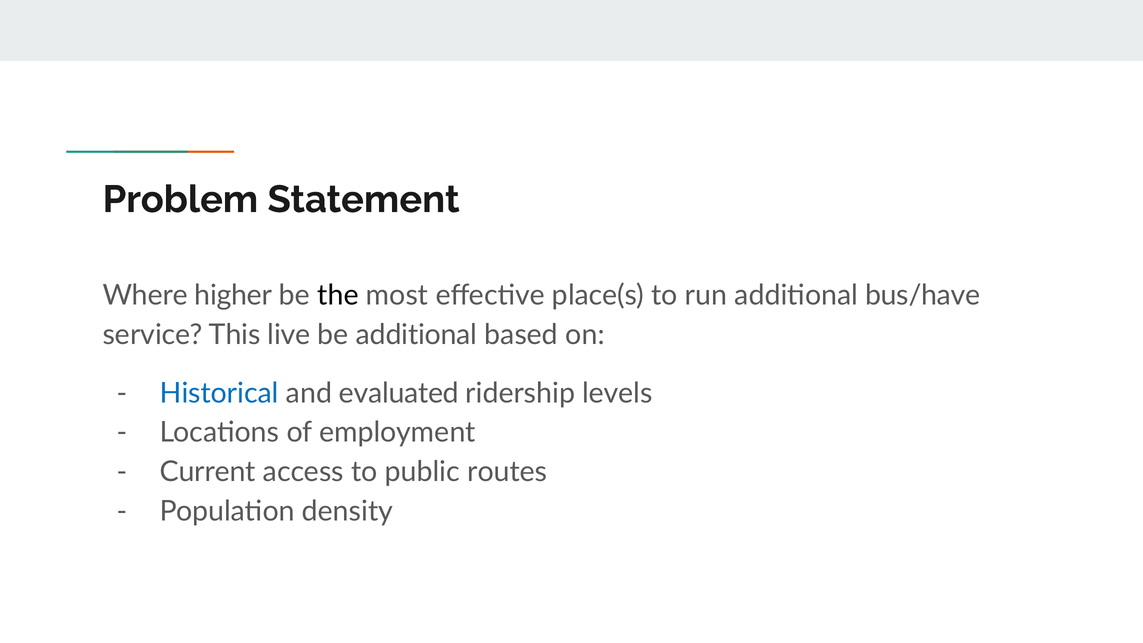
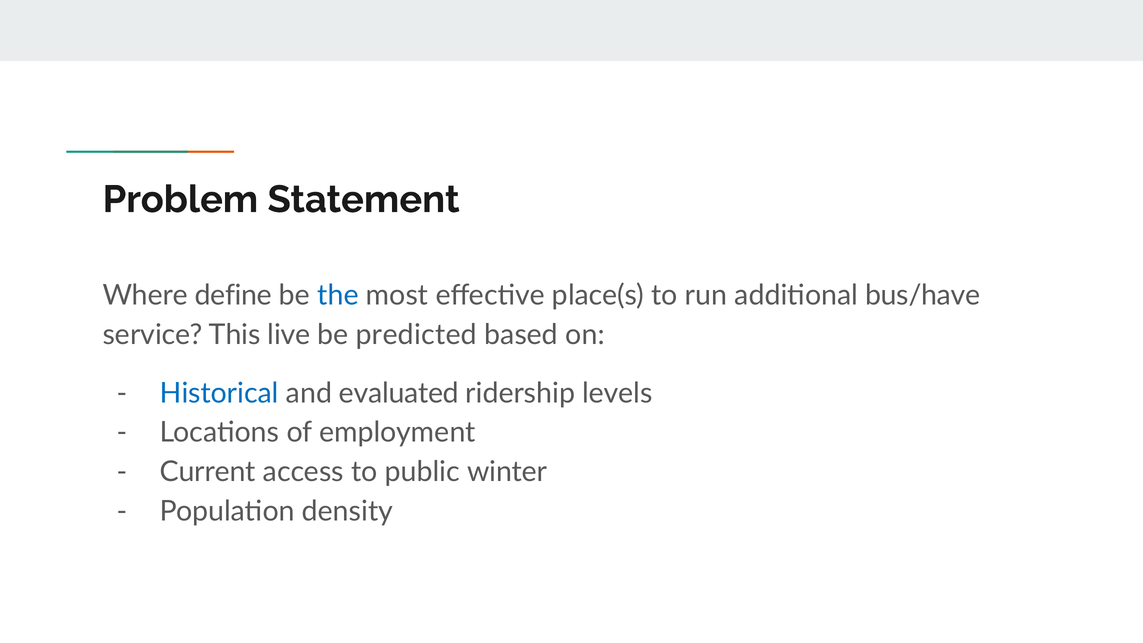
higher: higher -> define (233, 295)
the colour: black -> blue (338, 295)
be additional: additional -> predicted (416, 335)
routes: routes -> winter (507, 472)
